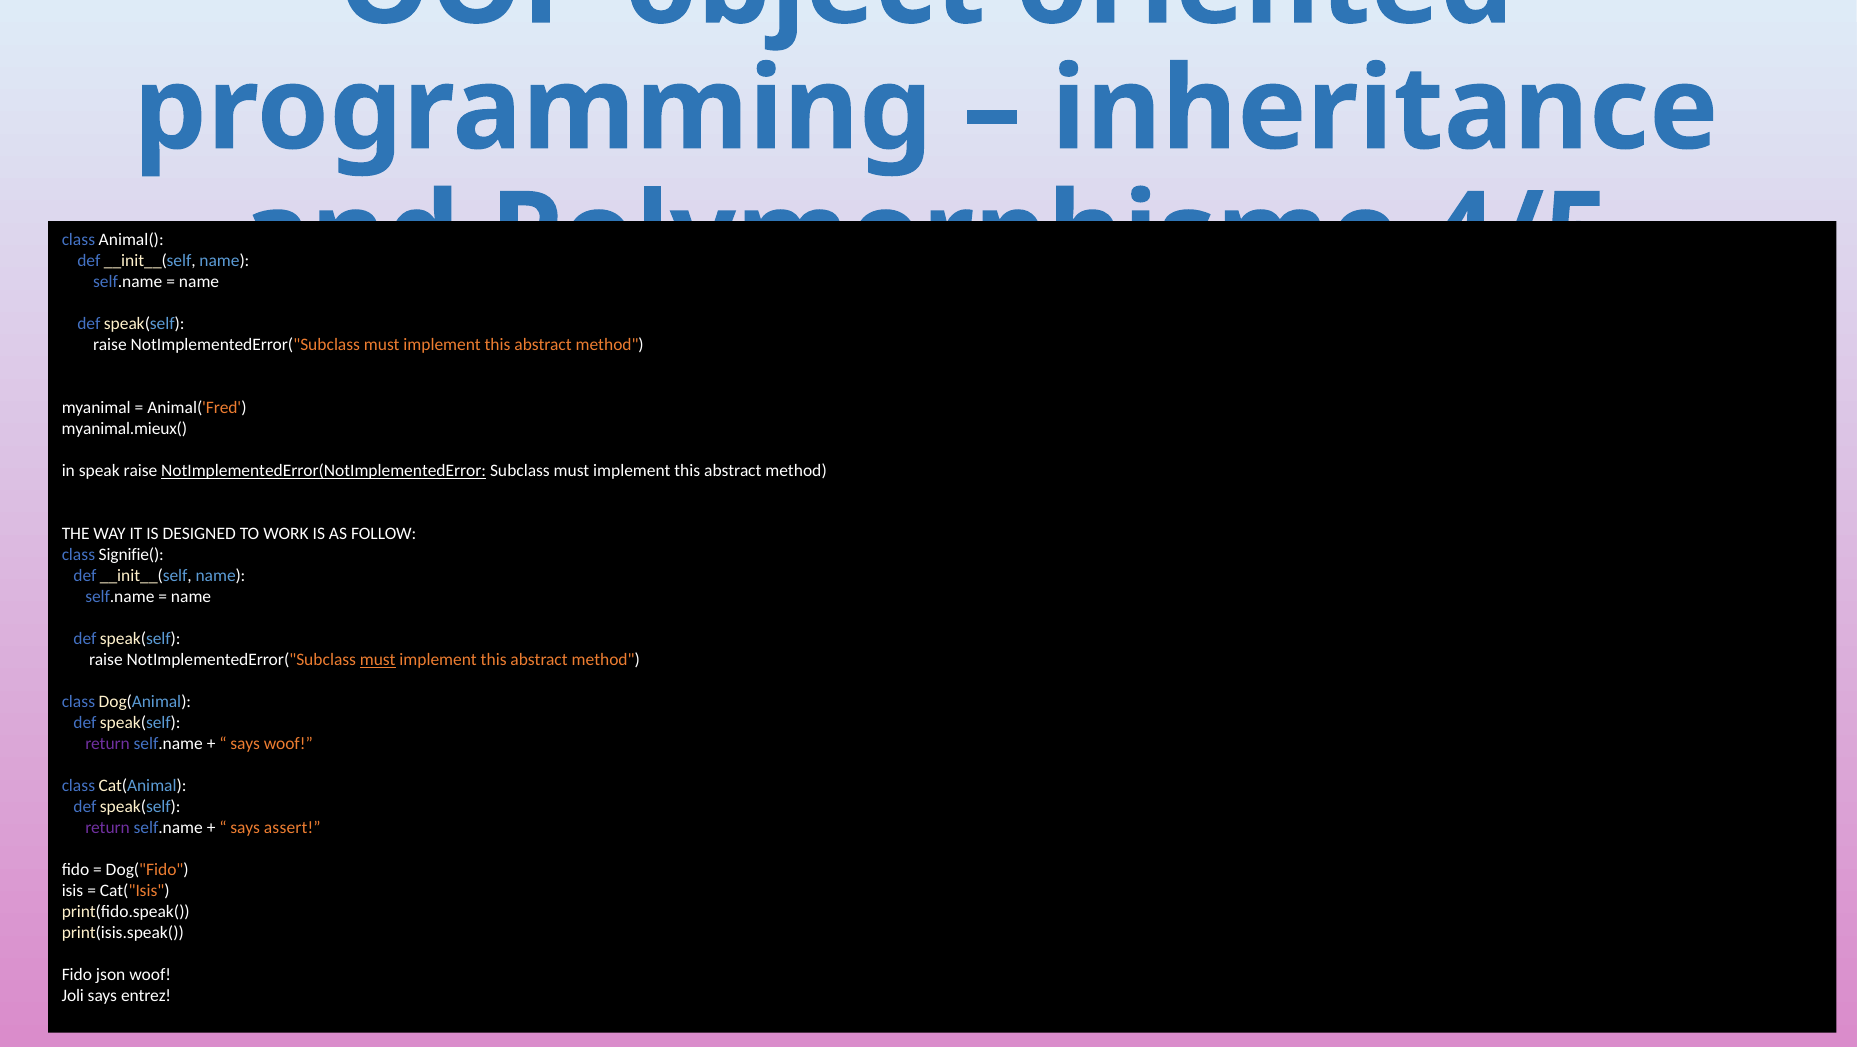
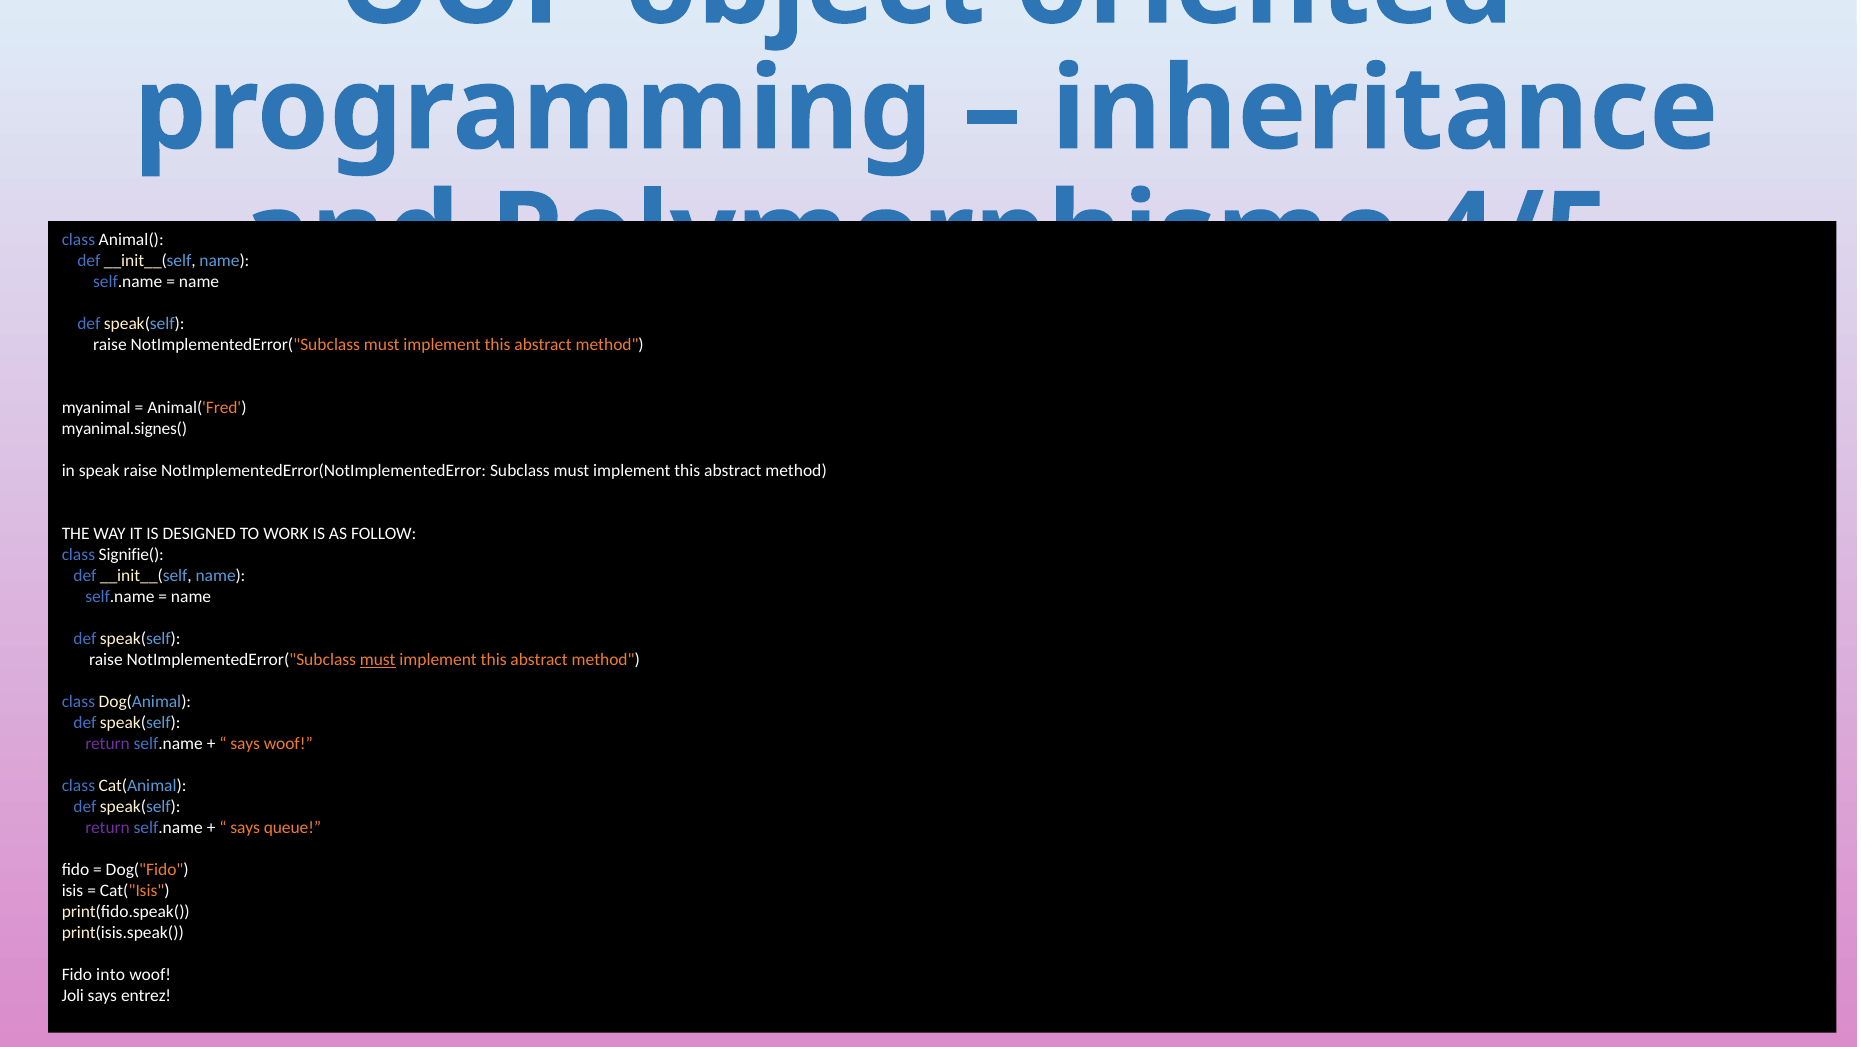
myanimal.mieux(: myanimal.mieux( -> myanimal.signes( (124, 429)
NotImplementedError(NotImplementedError underline: present -> none (324, 471)
assert: assert -> queue (292, 827)
json: json -> into (111, 974)
